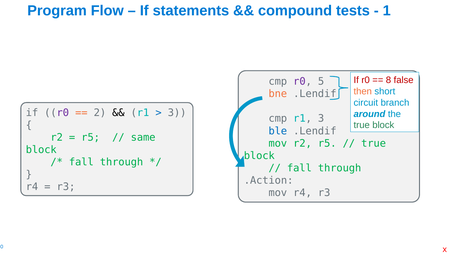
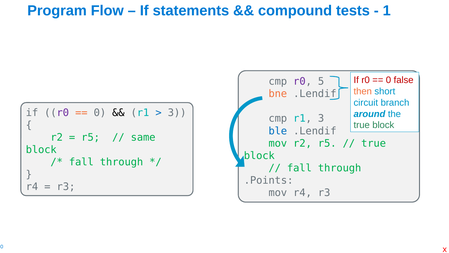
8: 8 -> 0 (389, 80)
2: 2 -> 0 (100, 113)
.Action: .Action -> .Points (269, 180)
